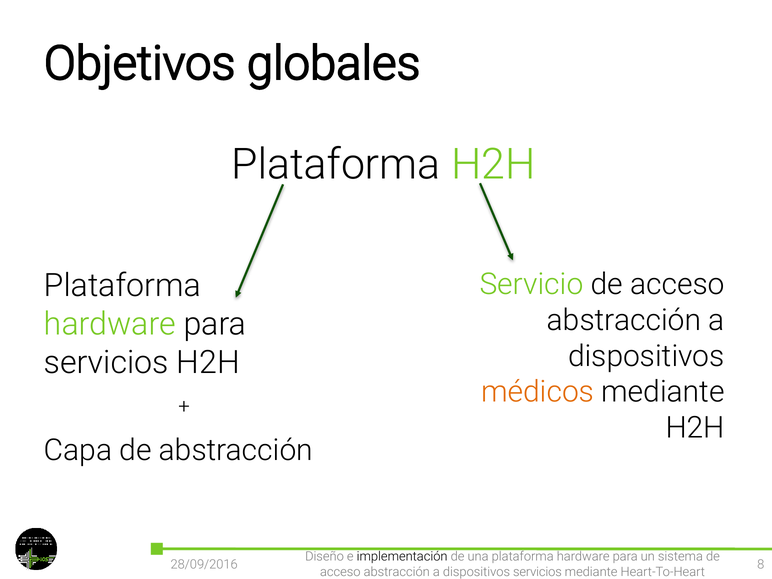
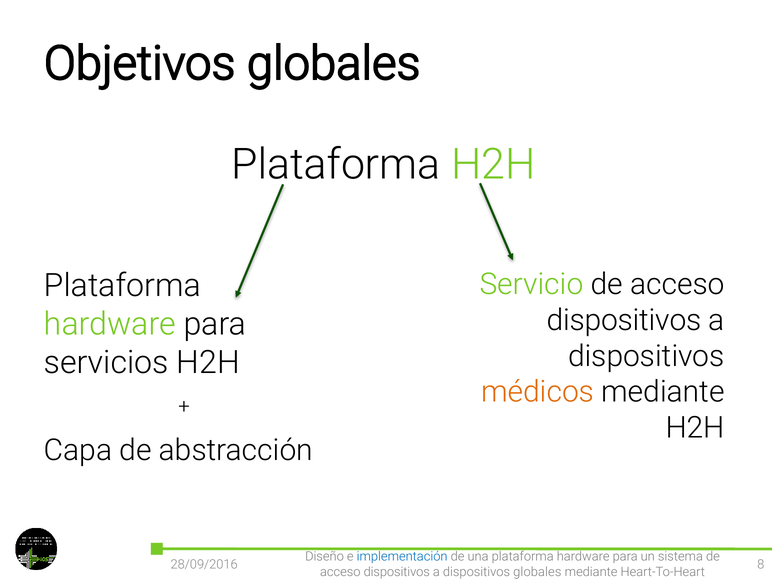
abstracción: abstracción -> dispositivos (624, 320)
implementación colour: black -> blue (402, 557)
abstracción: abstracción -> dispositivos (397, 572)
dispositivos servicios: servicios -> globales (537, 572)
